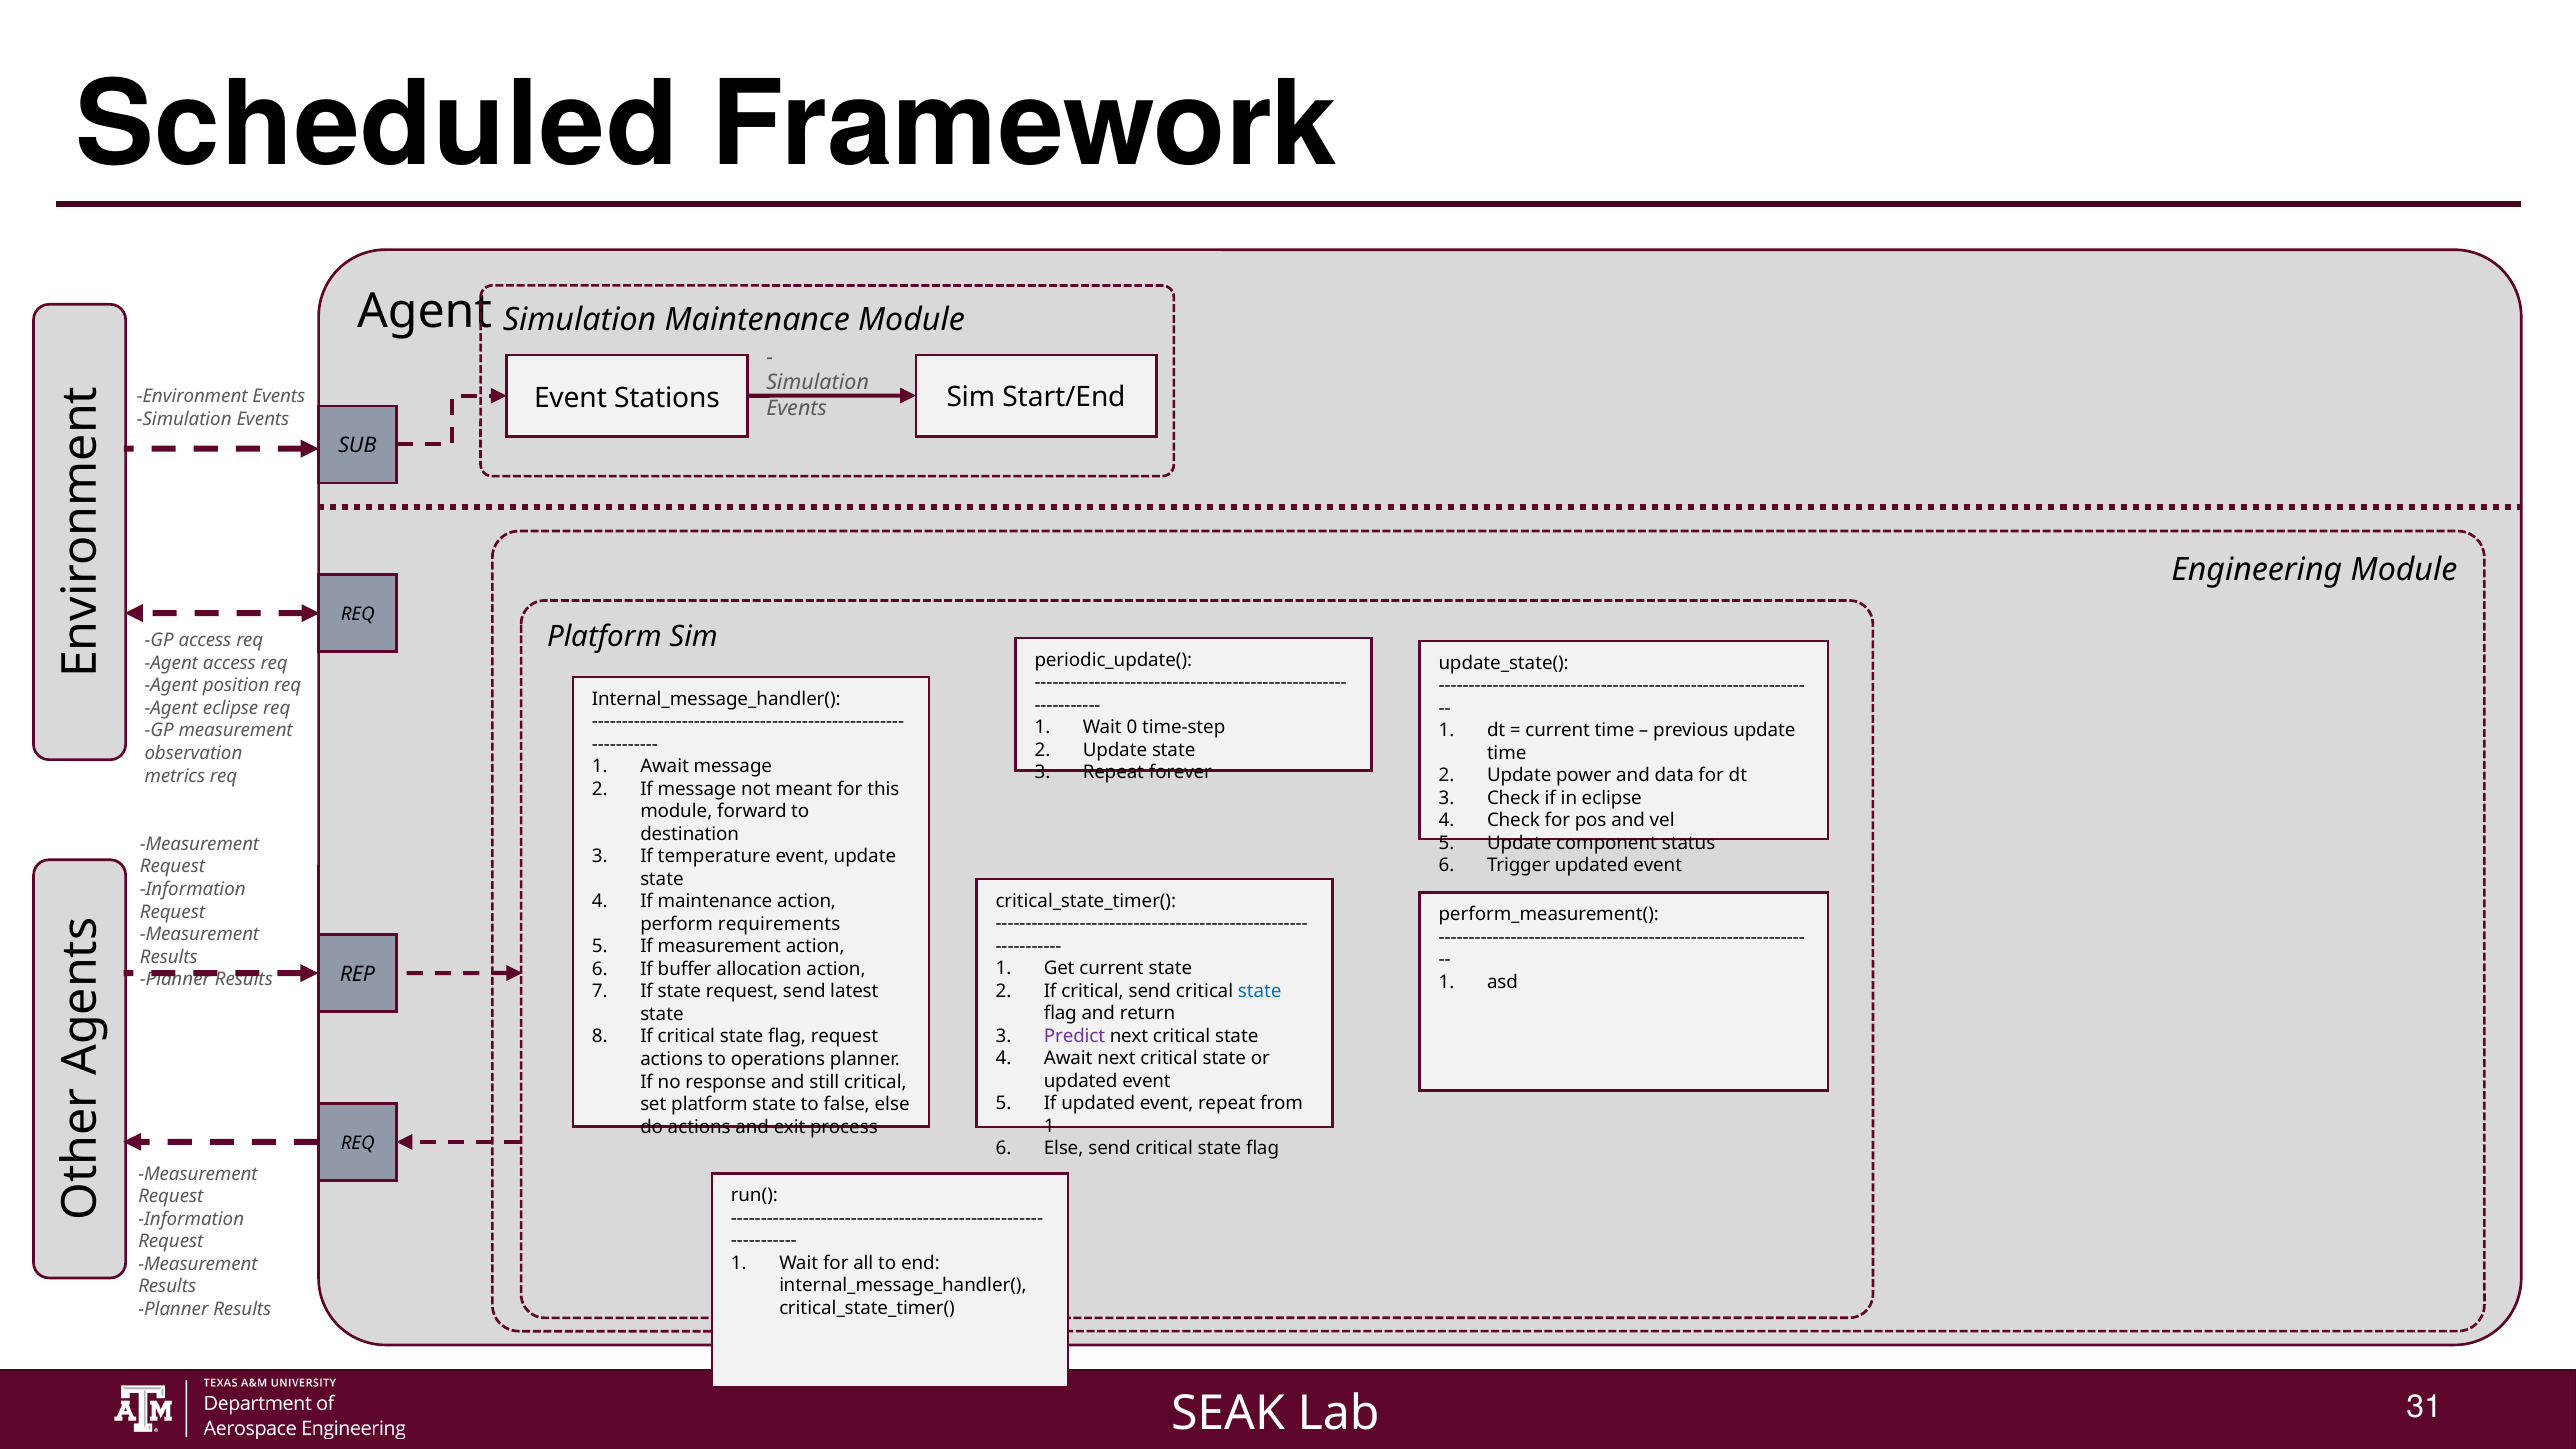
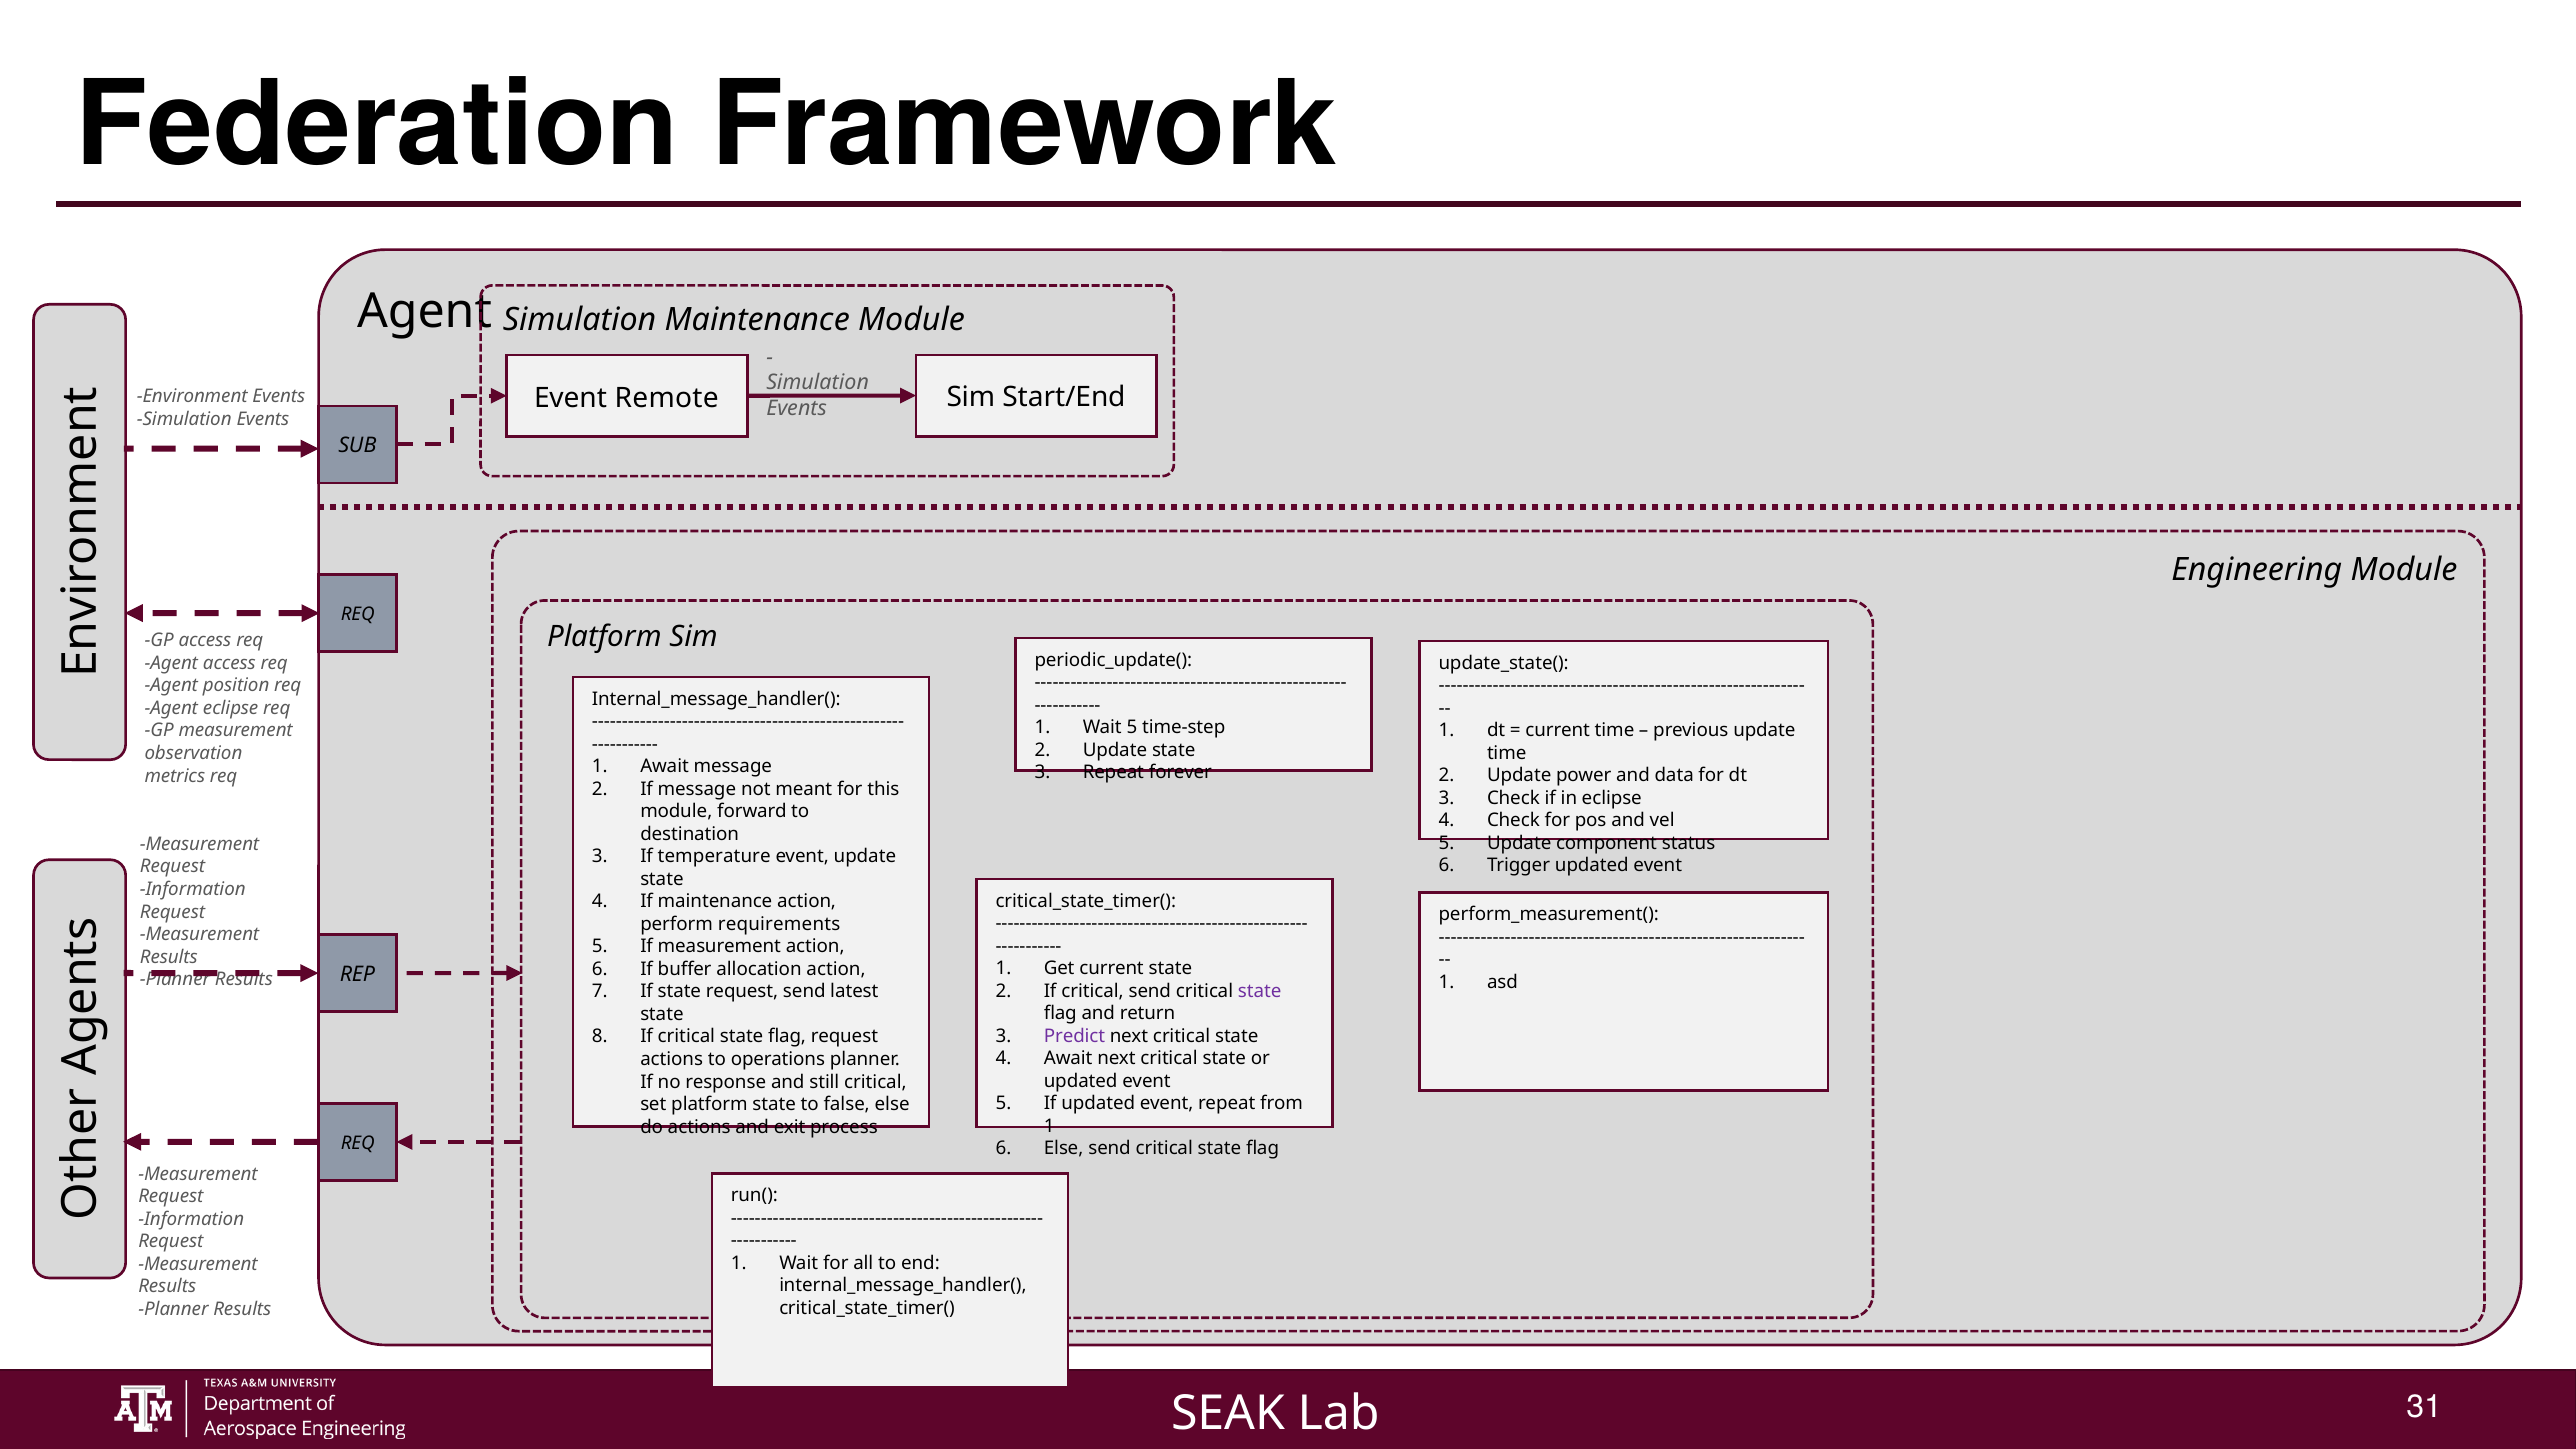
Scheduled: Scheduled -> Federation (377, 126)
Stations: Stations -> Remote (667, 398)
Wait 0: 0 -> 5 (1132, 728)
state colour: blue -> purple (1260, 991)
